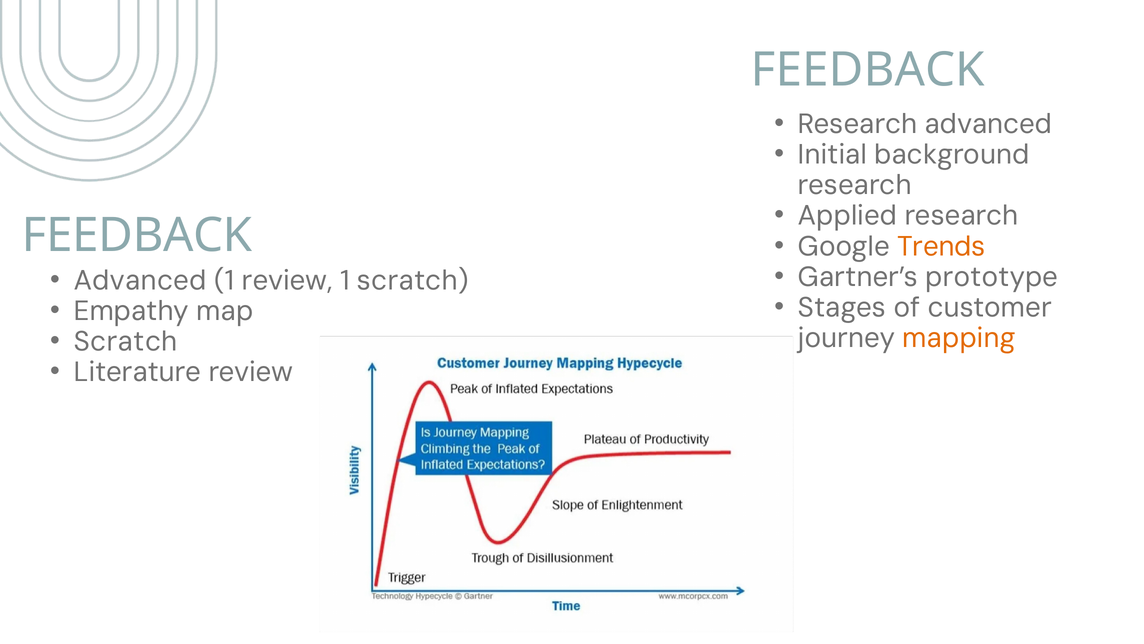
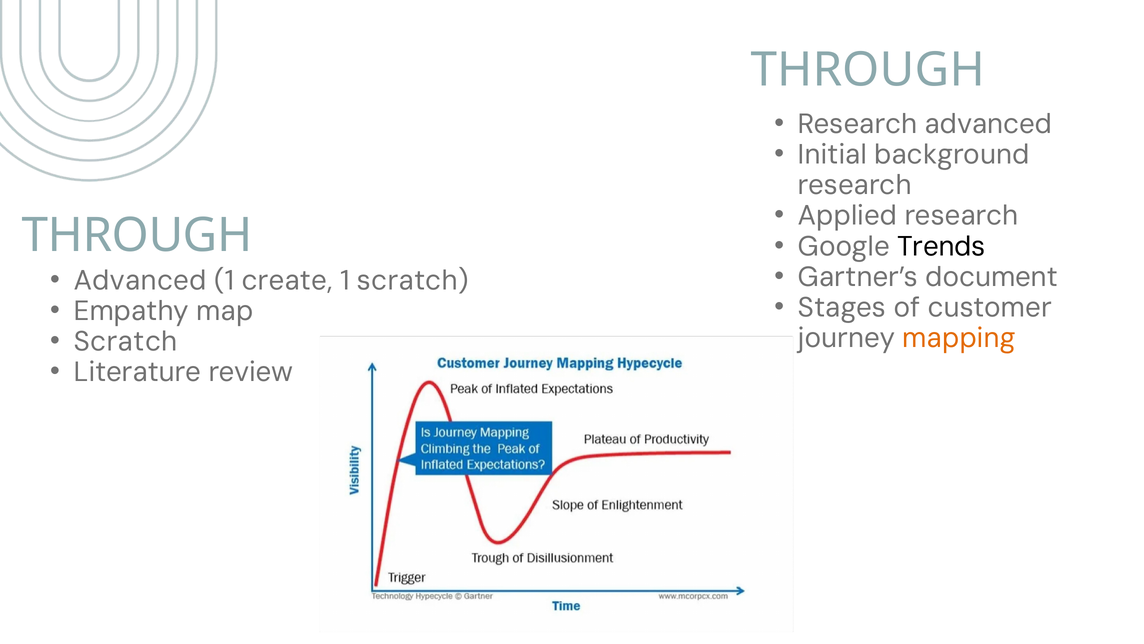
FEEDBACK: FEEDBACK -> THROUGH (868, 70)
FEEDBACK: FEEDBACK -> THROUGH (137, 236)
Trends colour: orange -> black (941, 246)
prototype: prototype -> document (992, 277)
1 review: review -> create (287, 280)
